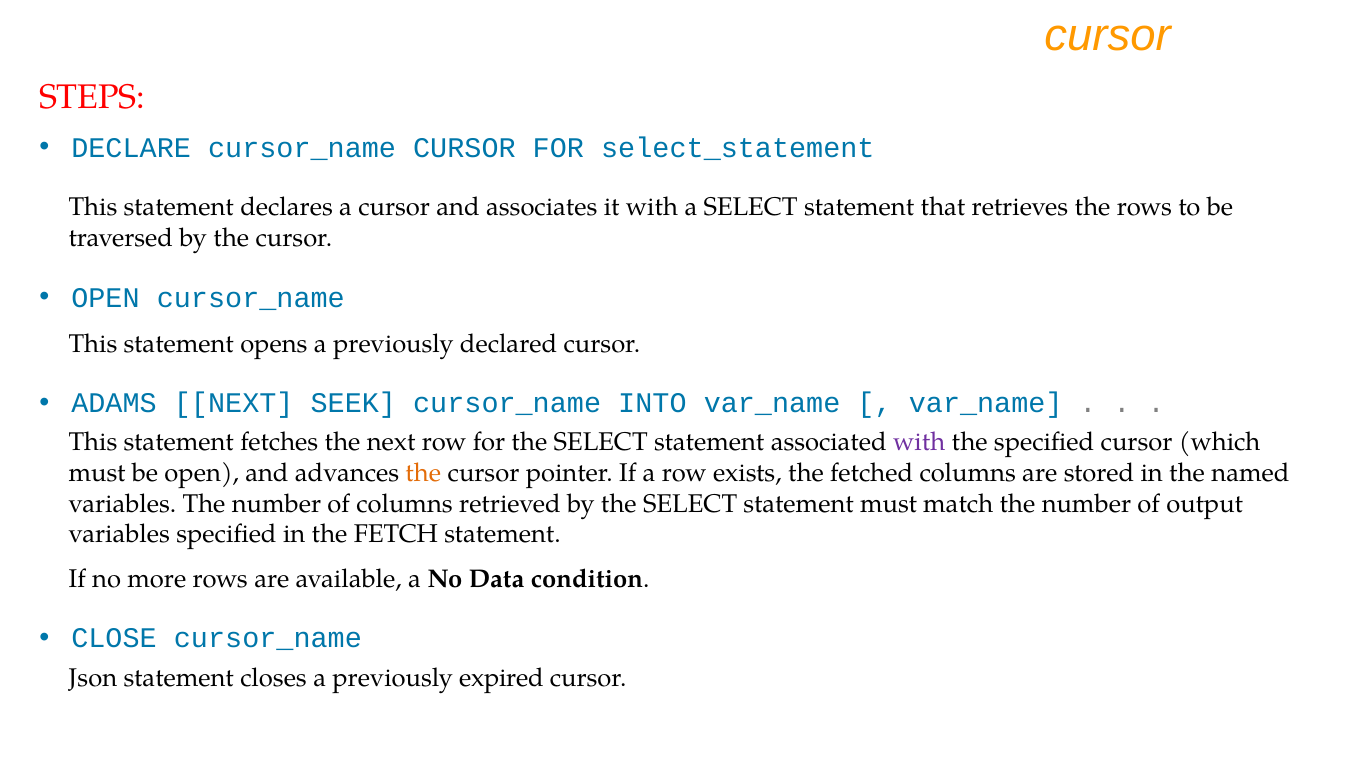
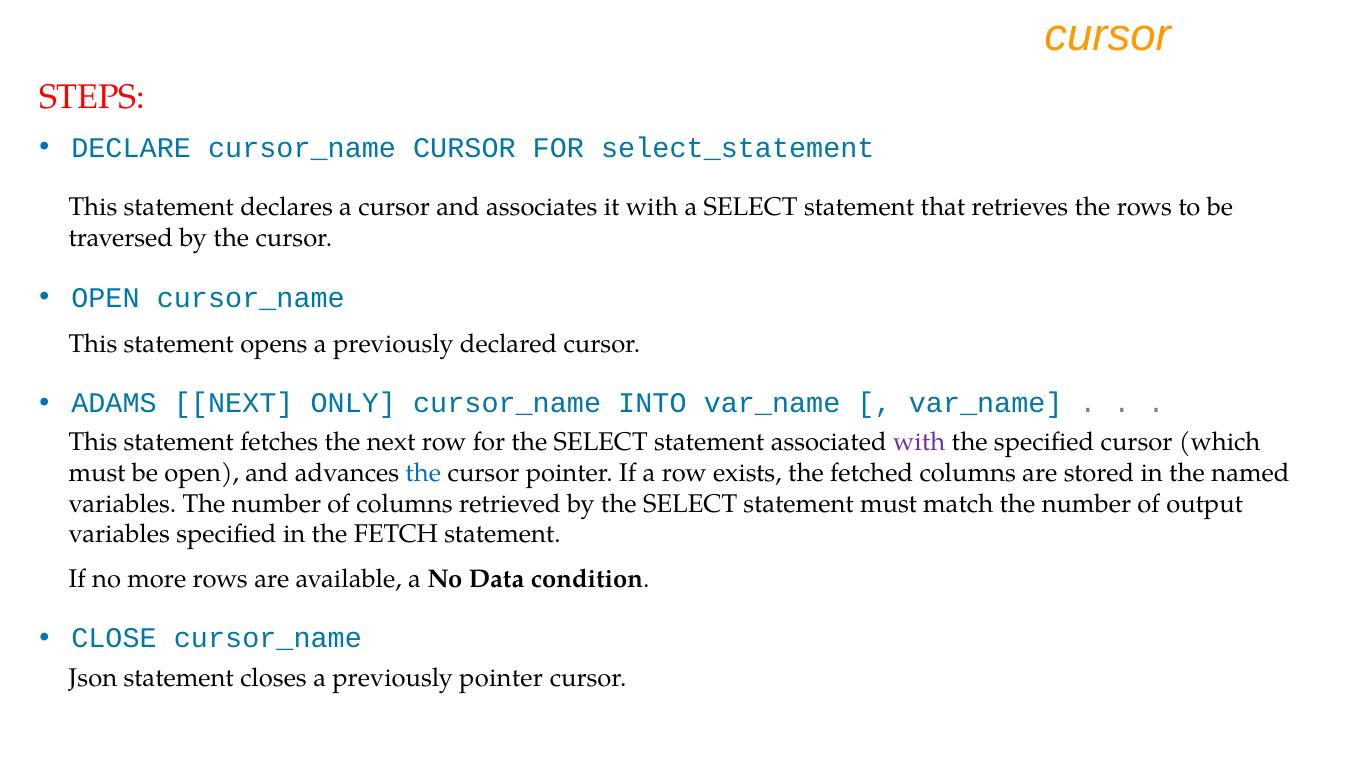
SEEK: SEEK -> ONLY (353, 404)
the colour: orange -> blue (423, 473)
previously expired: expired -> pointer (501, 678)
